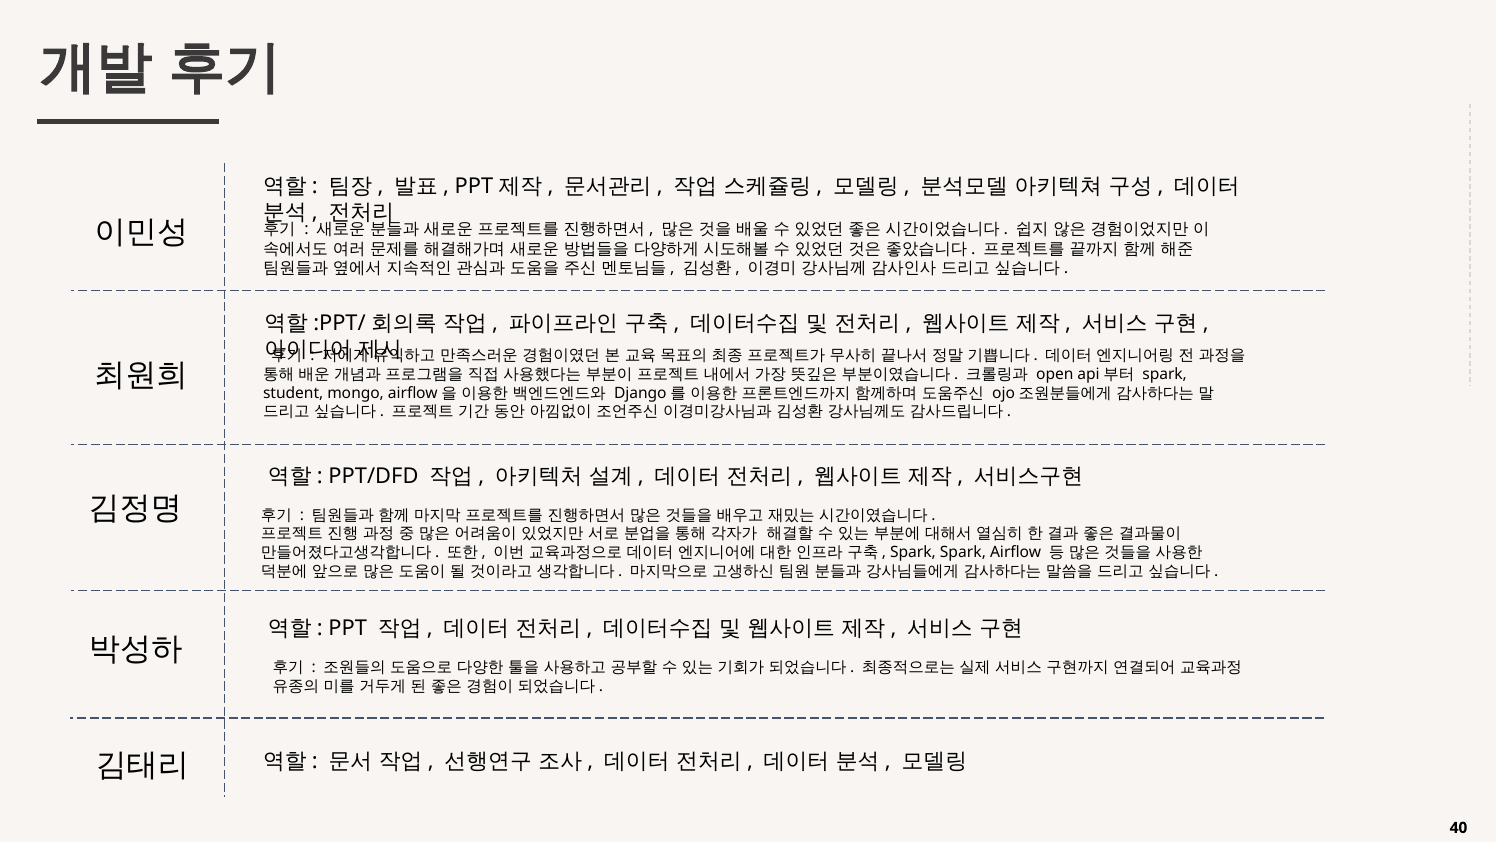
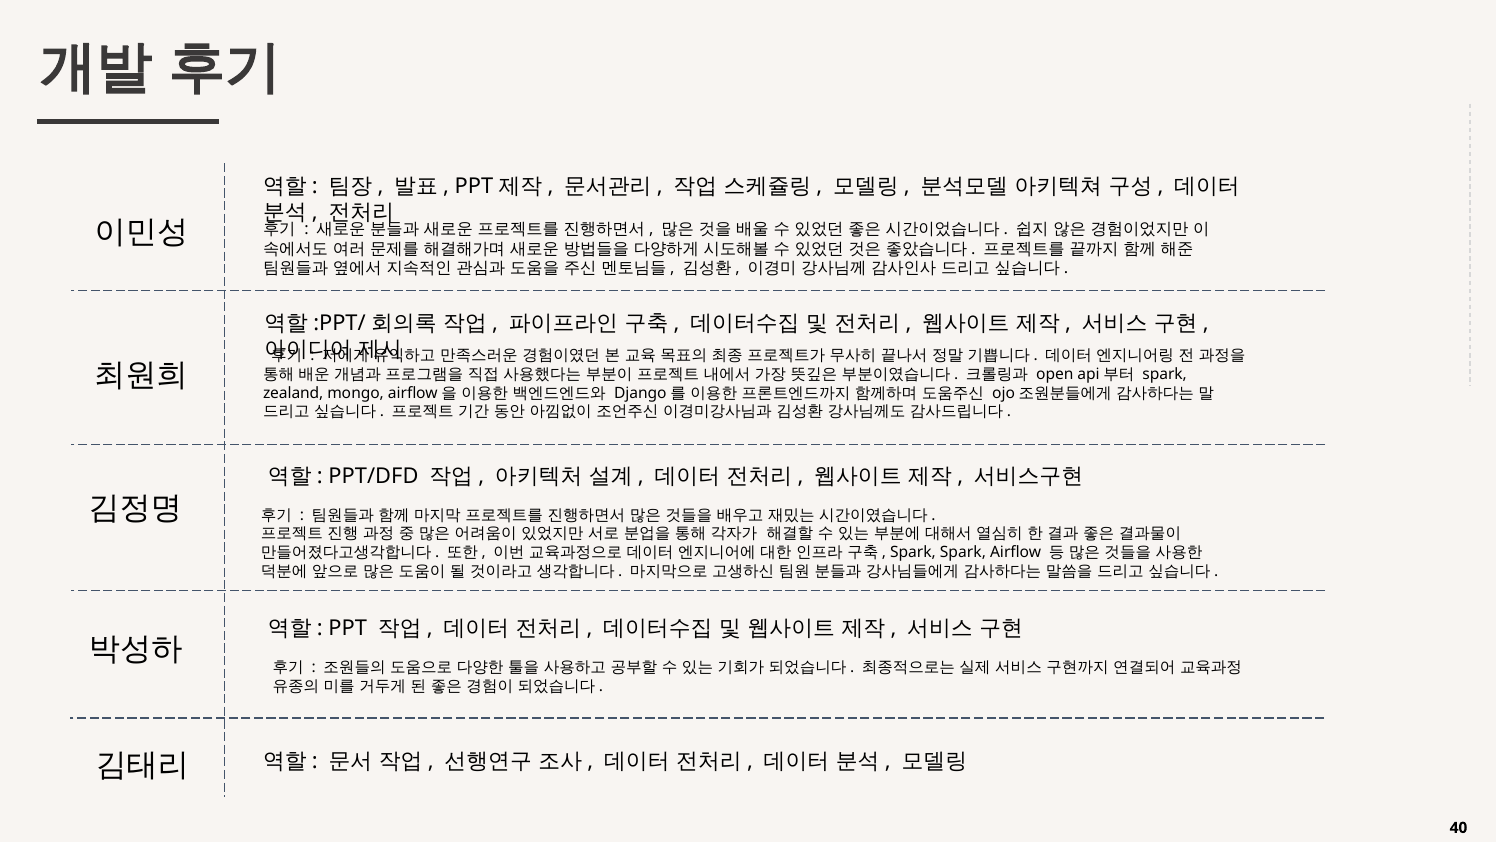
student: student -> zealand (293, 393)
